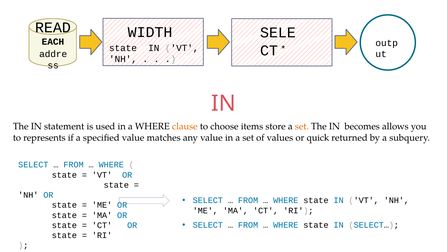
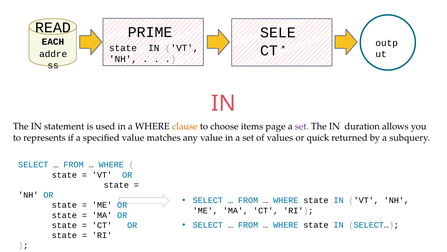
WIDTH: WIDTH -> PRIME (150, 32)
store: store -> page (276, 126)
set colour: orange -> purple (302, 126)
becomes: becomes -> duration (362, 126)
